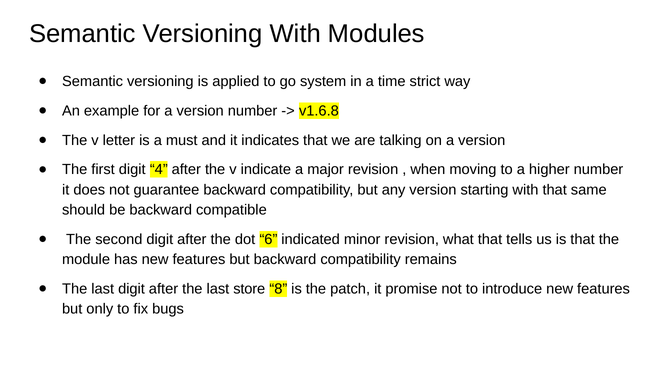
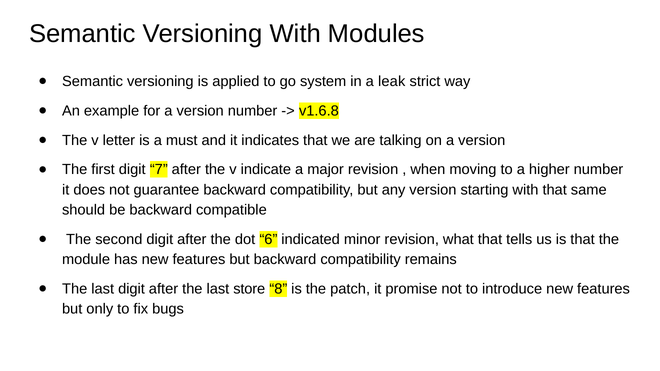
time: time -> leak (392, 82)
4: 4 -> 7 (159, 170)
